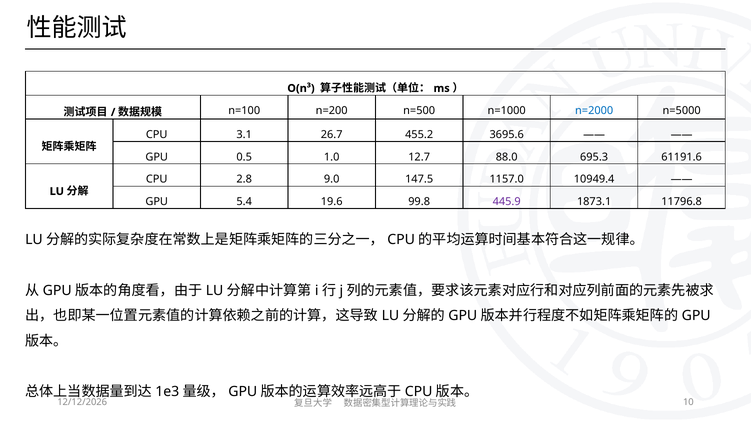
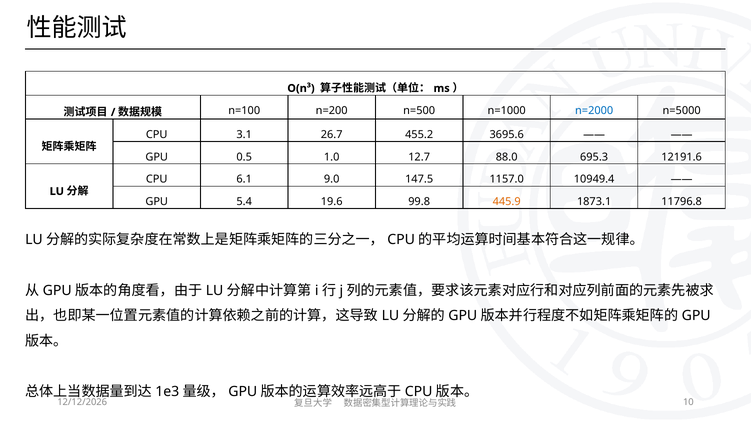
61191.6: 61191.6 -> 12191.6 (682, 157)
2.8: 2.8 -> 6.1 (244, 180)
445.9 colour: purple -> orange (507, 202)
